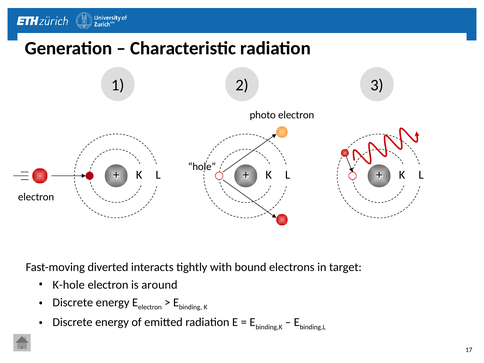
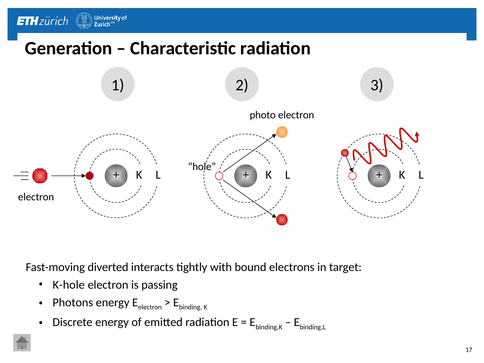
around: around -> passing (160, 285)
Discrete: Discrete -> Photons (73, 303)
